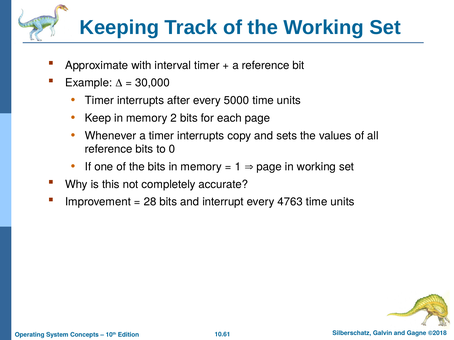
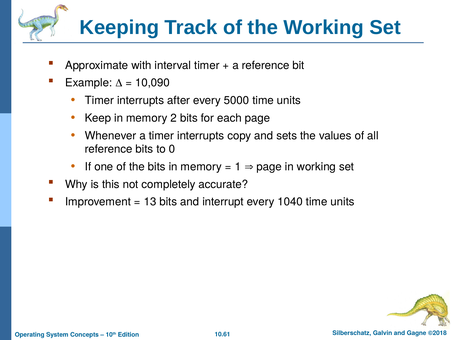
30,000: 30,000 -> 10,090 (153, 83)
28: 28 -> 13 (150, 202)
4763: 4763 -> 1040 (290, 202)
